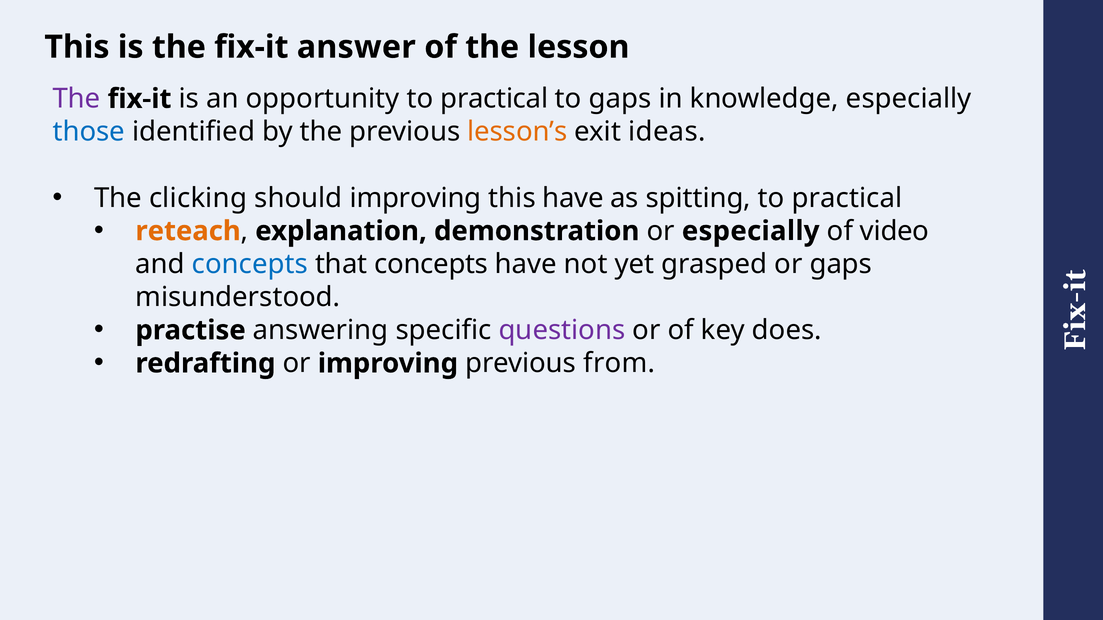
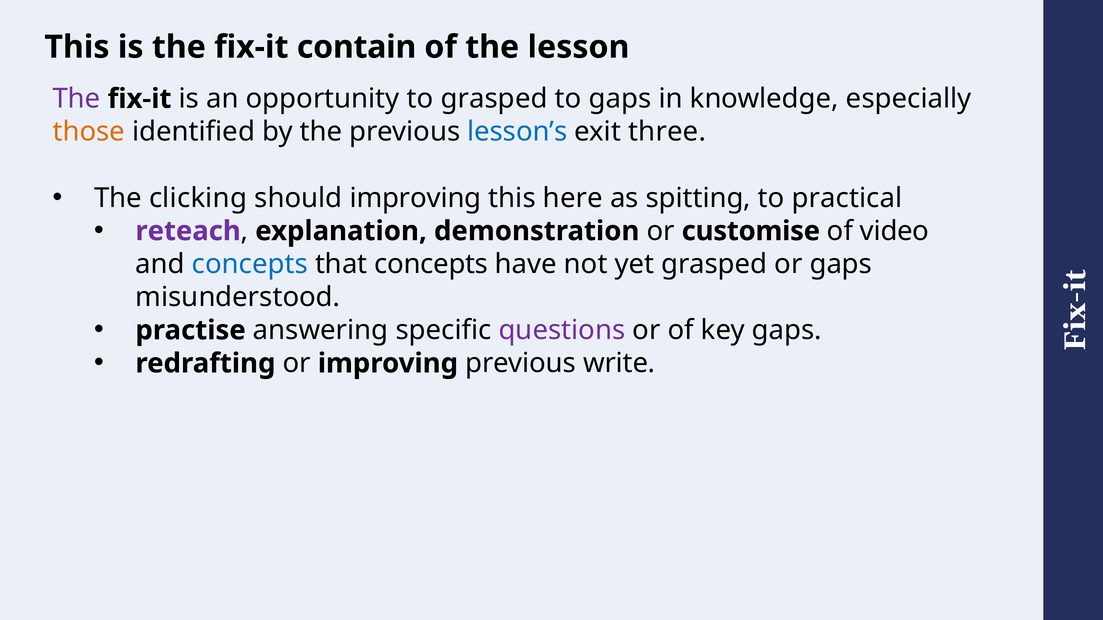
answer: answer -> contain (357, 47)
opportunity to practical: practical -> grasped (494, 99)
those colour: blue -> orange (89, 132)
lesson’s colour: orange -> blue (517, 132)
ideas: ideas -> three (667, 132)
this have: have -> here (573, 198)
reteach colour: orange -> purple (188, 231)
or especially: especially -> customise (751, 231)
key does: does -> gaps (787, 330)
from: from -> write (619, 364)
